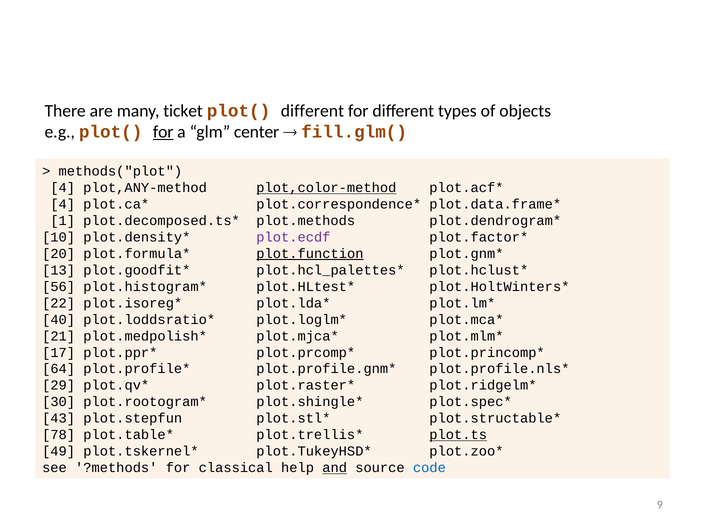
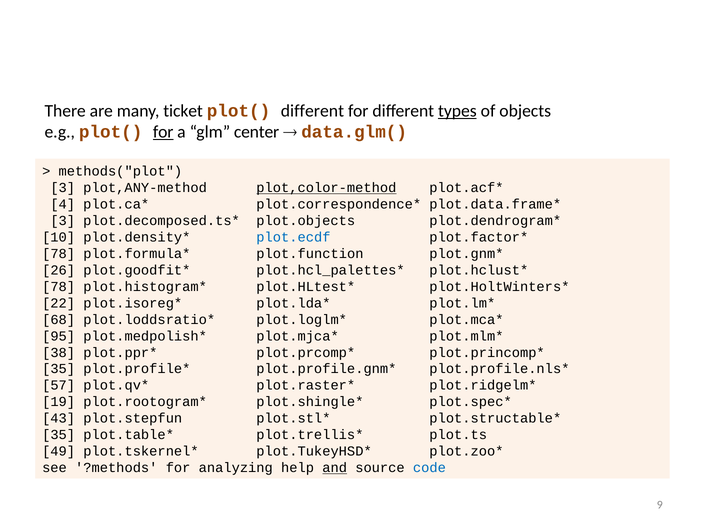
types underline: none -> present (457, 111)
fill.glm(: fill.glm( -> data.glm( (354, 132)
4: 4 -> 3 (63, 188)
1: 1 -> 3 (63, 221)
plot.methods: plot.methods -> plot.objects (306, 221)
plot.ecdf colour: purple -> blue (293, 237)
20: 20 -> 78 (59, 254)
plot.function underline: present -> none (310, 254)
13: 13 -> 26 (59, 270)
56: 56 -> 78 (59, 286)
40: 40 -> 68 (59, 319)
21: 21 -> 95 (59, 336)
17: 17 -> 38 (59, 352)
64: 64 -> 35 (59, 369)
29: 29 -> 57 (59, 385)
30: 30 -> 19 (59, 402)
78: 78 -> 35 (59, 435)
plot.ts underline: present -> none (458, 435)
classical: classical -> analyzing (236, 468)
